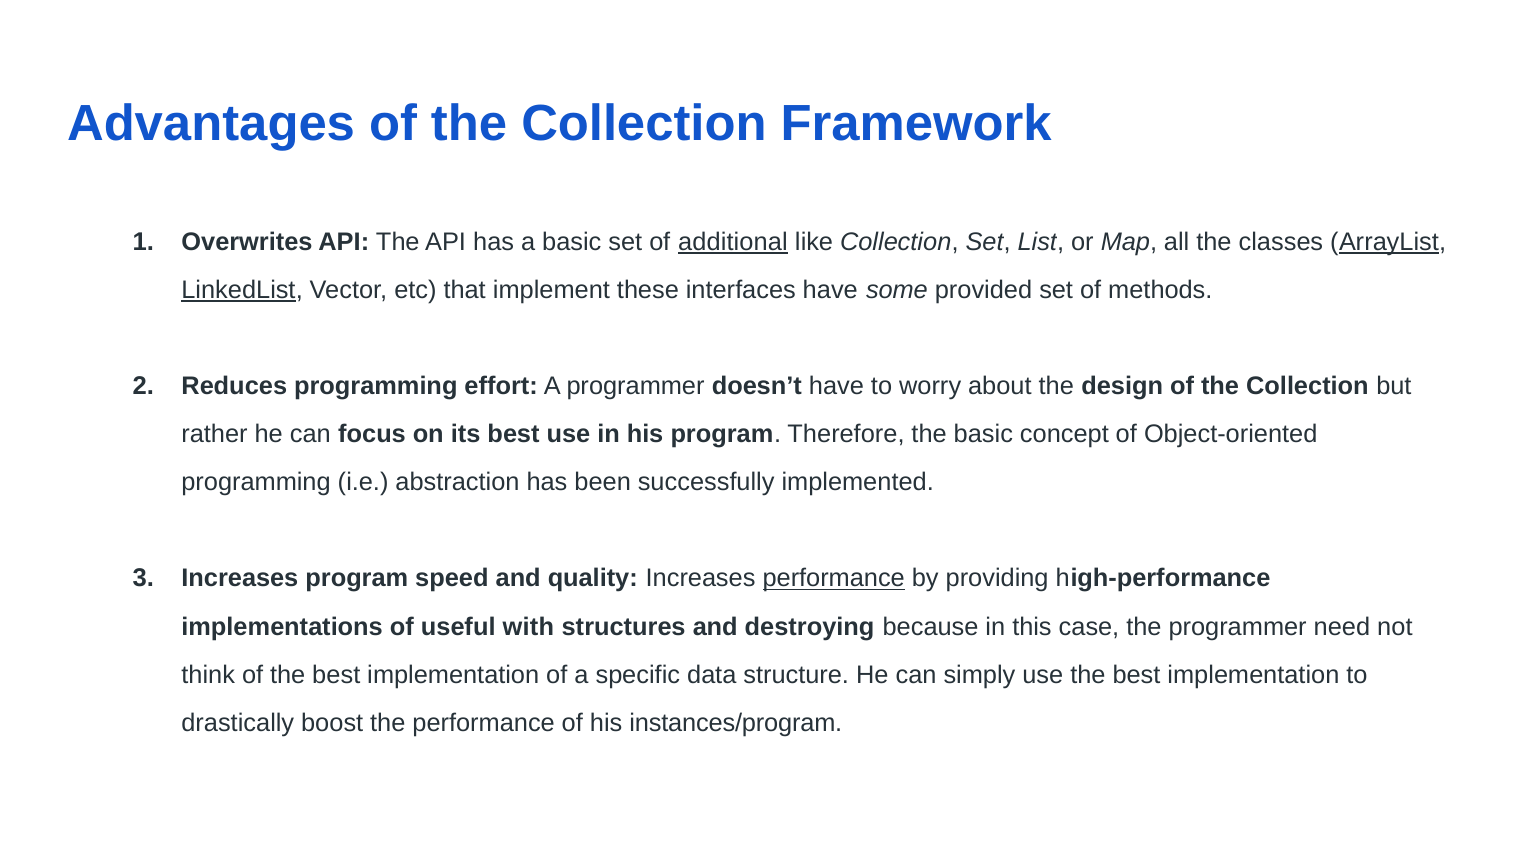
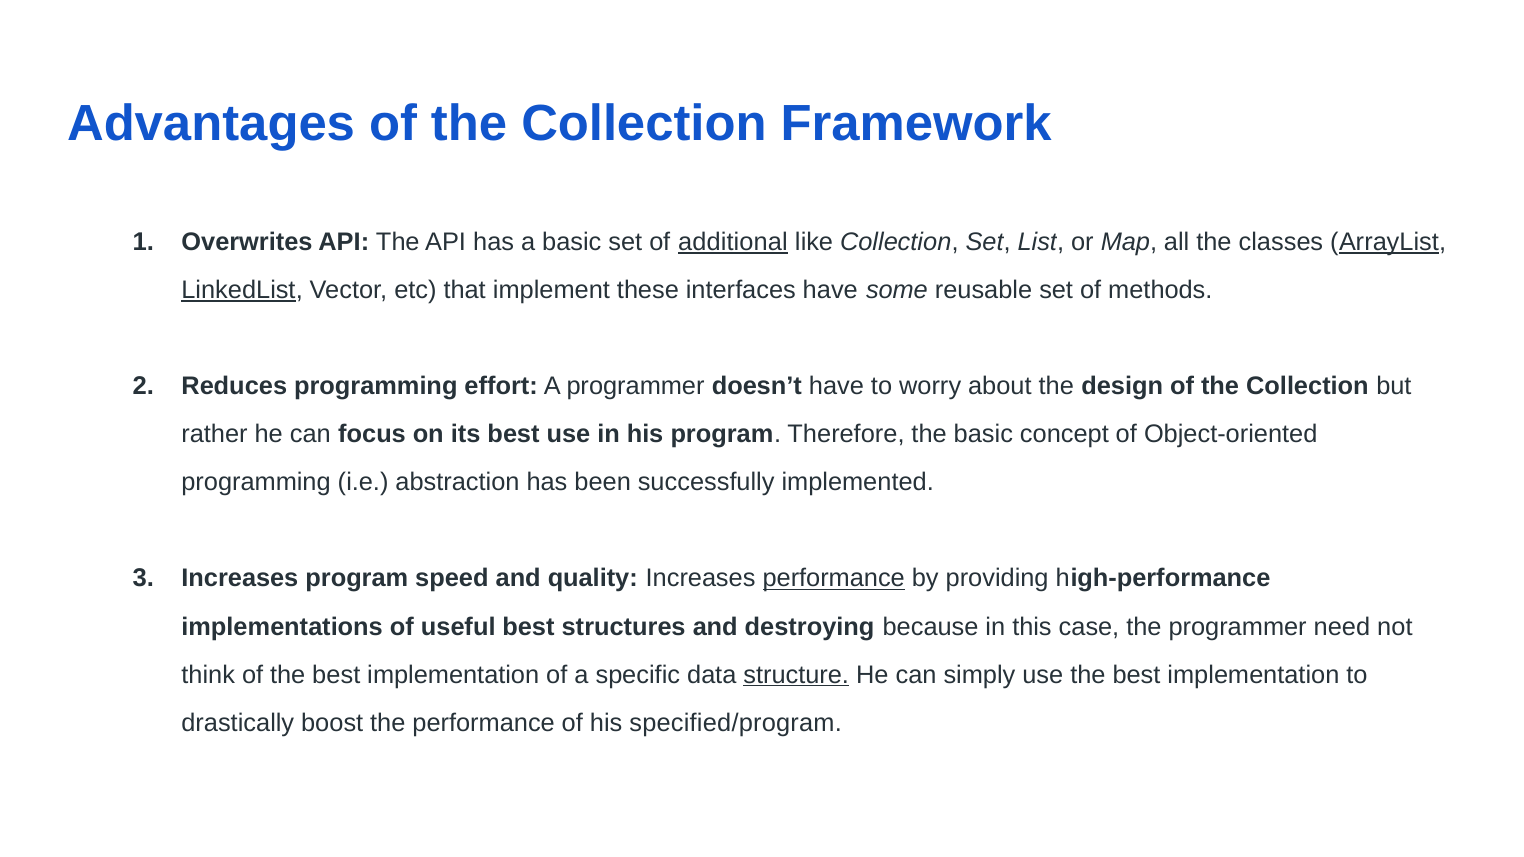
provided: provided -> reusable (984, 290)
useful with: with -> best (528, 627)
structure underline: none -> present (796, 675)
instances/program: instances/program -> specified/program (736, 723)
